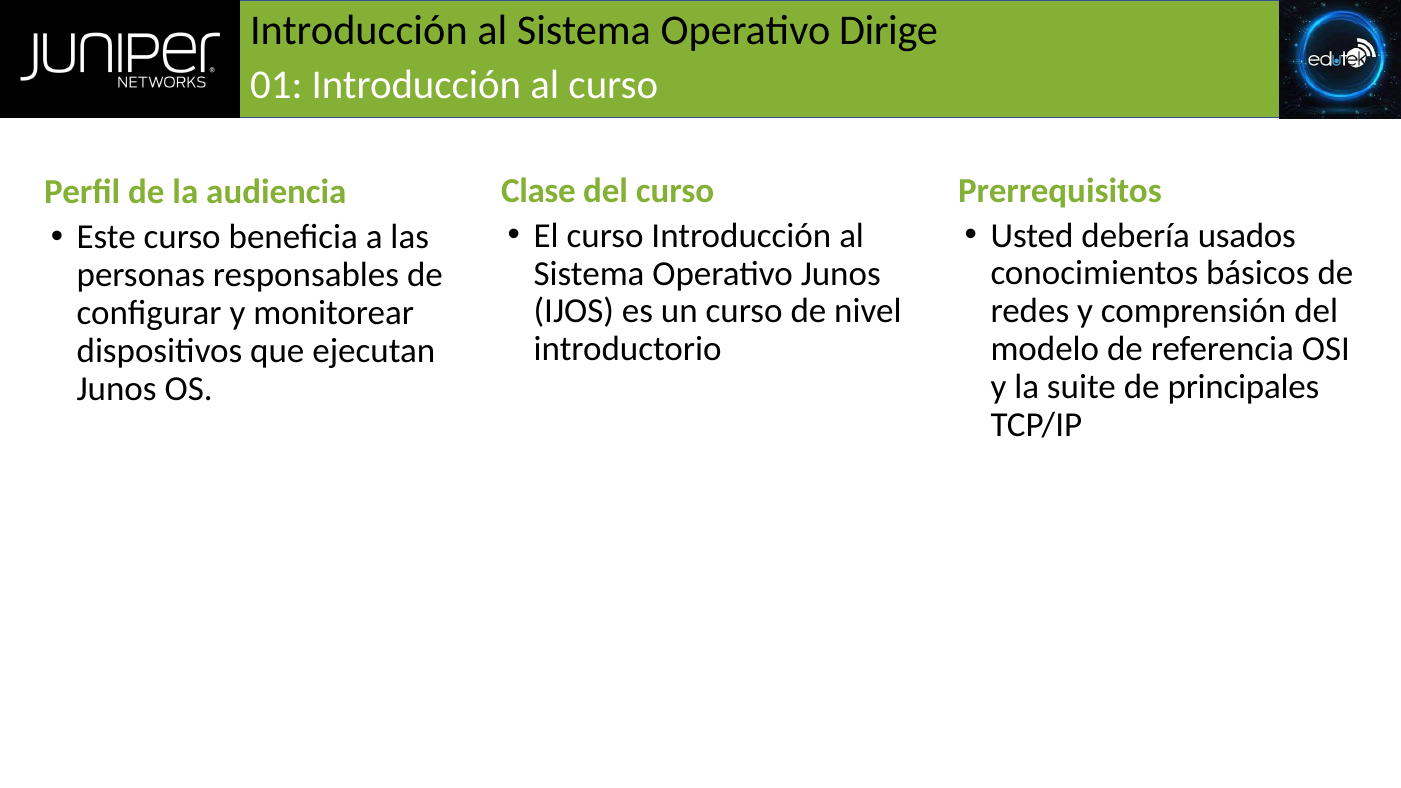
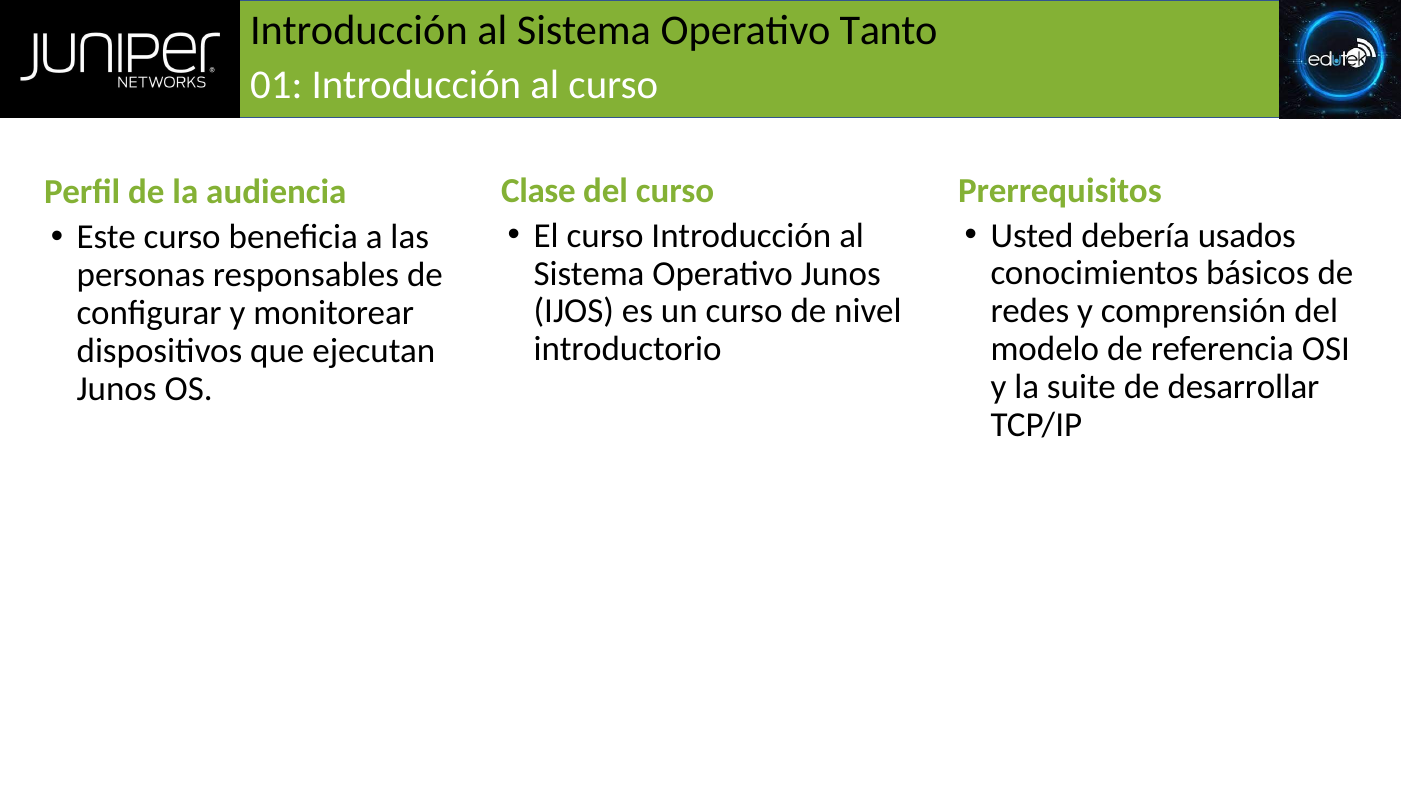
Dirige: Dirige -> Tanto (889, 30)
principales: principales -> desarrollar (1243, 387)
